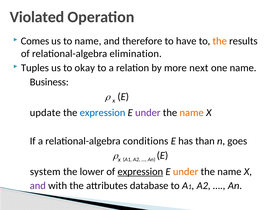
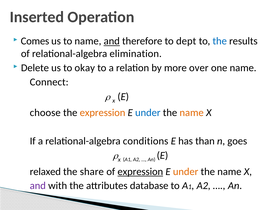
Violated: Violated -> Inserted (37, 17)
and underline: none -> present (112, 41)
have: have -> dept (186, 41)
the colour: orange -> blue (220, 41)
Tuples: Tuples -> Delete (35, 68)
next: next -> over (199, 68)
Business: Business -> Connect (49, 82)
update: update -> choose (45, 113)
expression colour: blue -> orange (103, 113)
under colour: purple -> blue (148, 113)
system: system -> relaxed (45, 172)
lower: lower -> share (92, 172)
